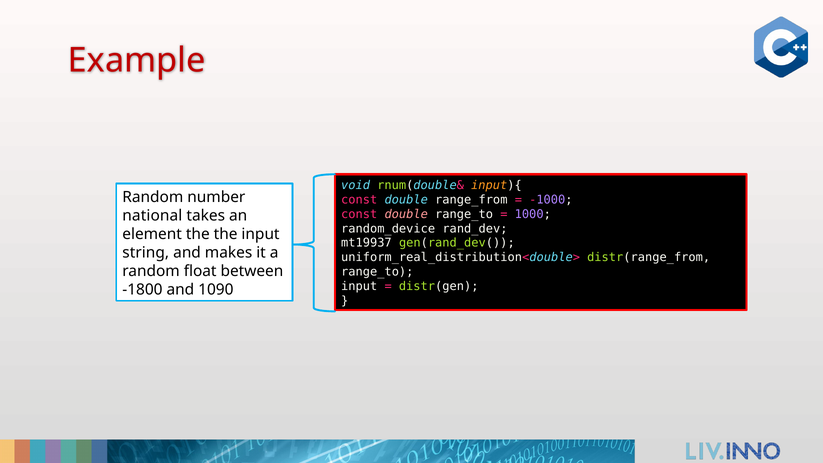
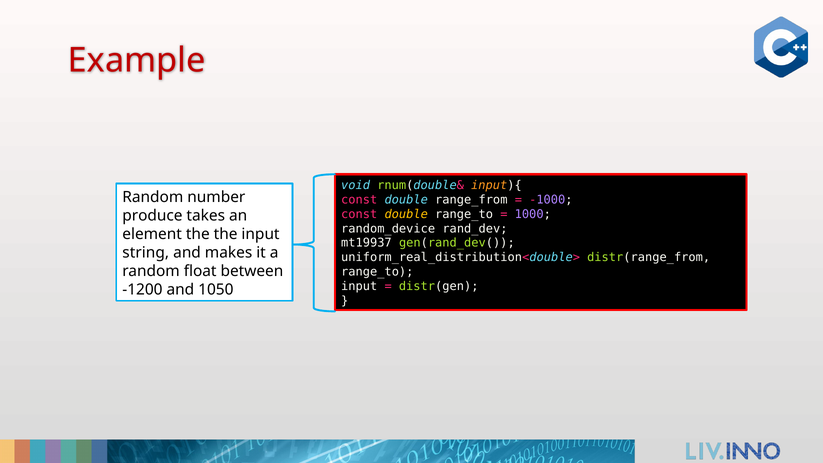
double colour: pink -> yellow (406, 214)
national: national -> produce (152, 215)
-1800: -1800 -> -1200 (142, 290)
1090: 1090 -> 1050 (216, 290)
